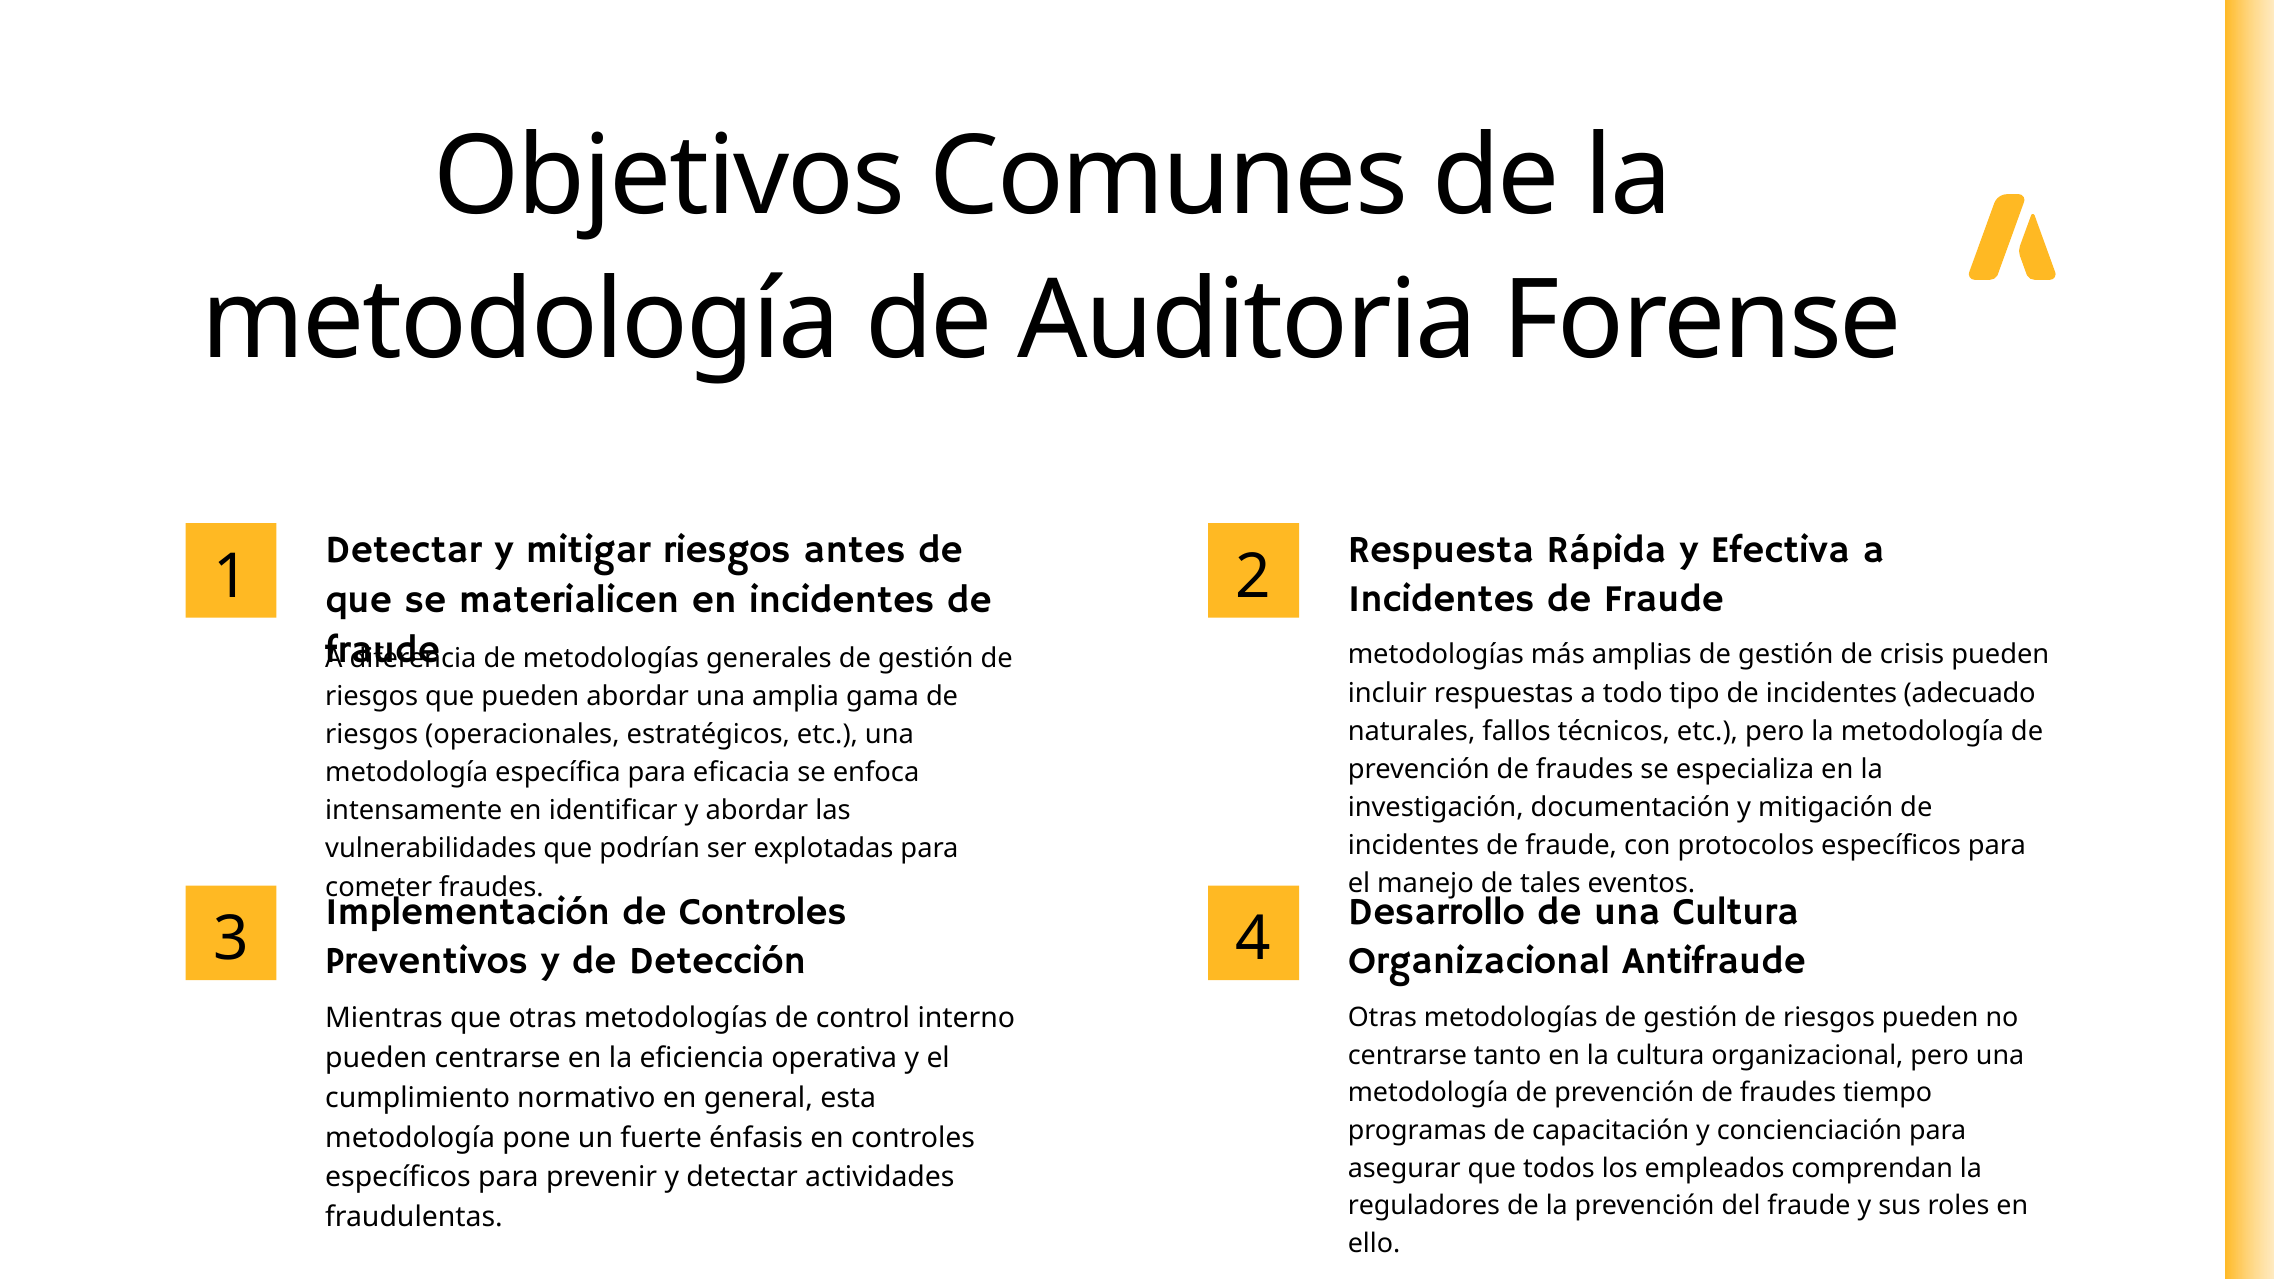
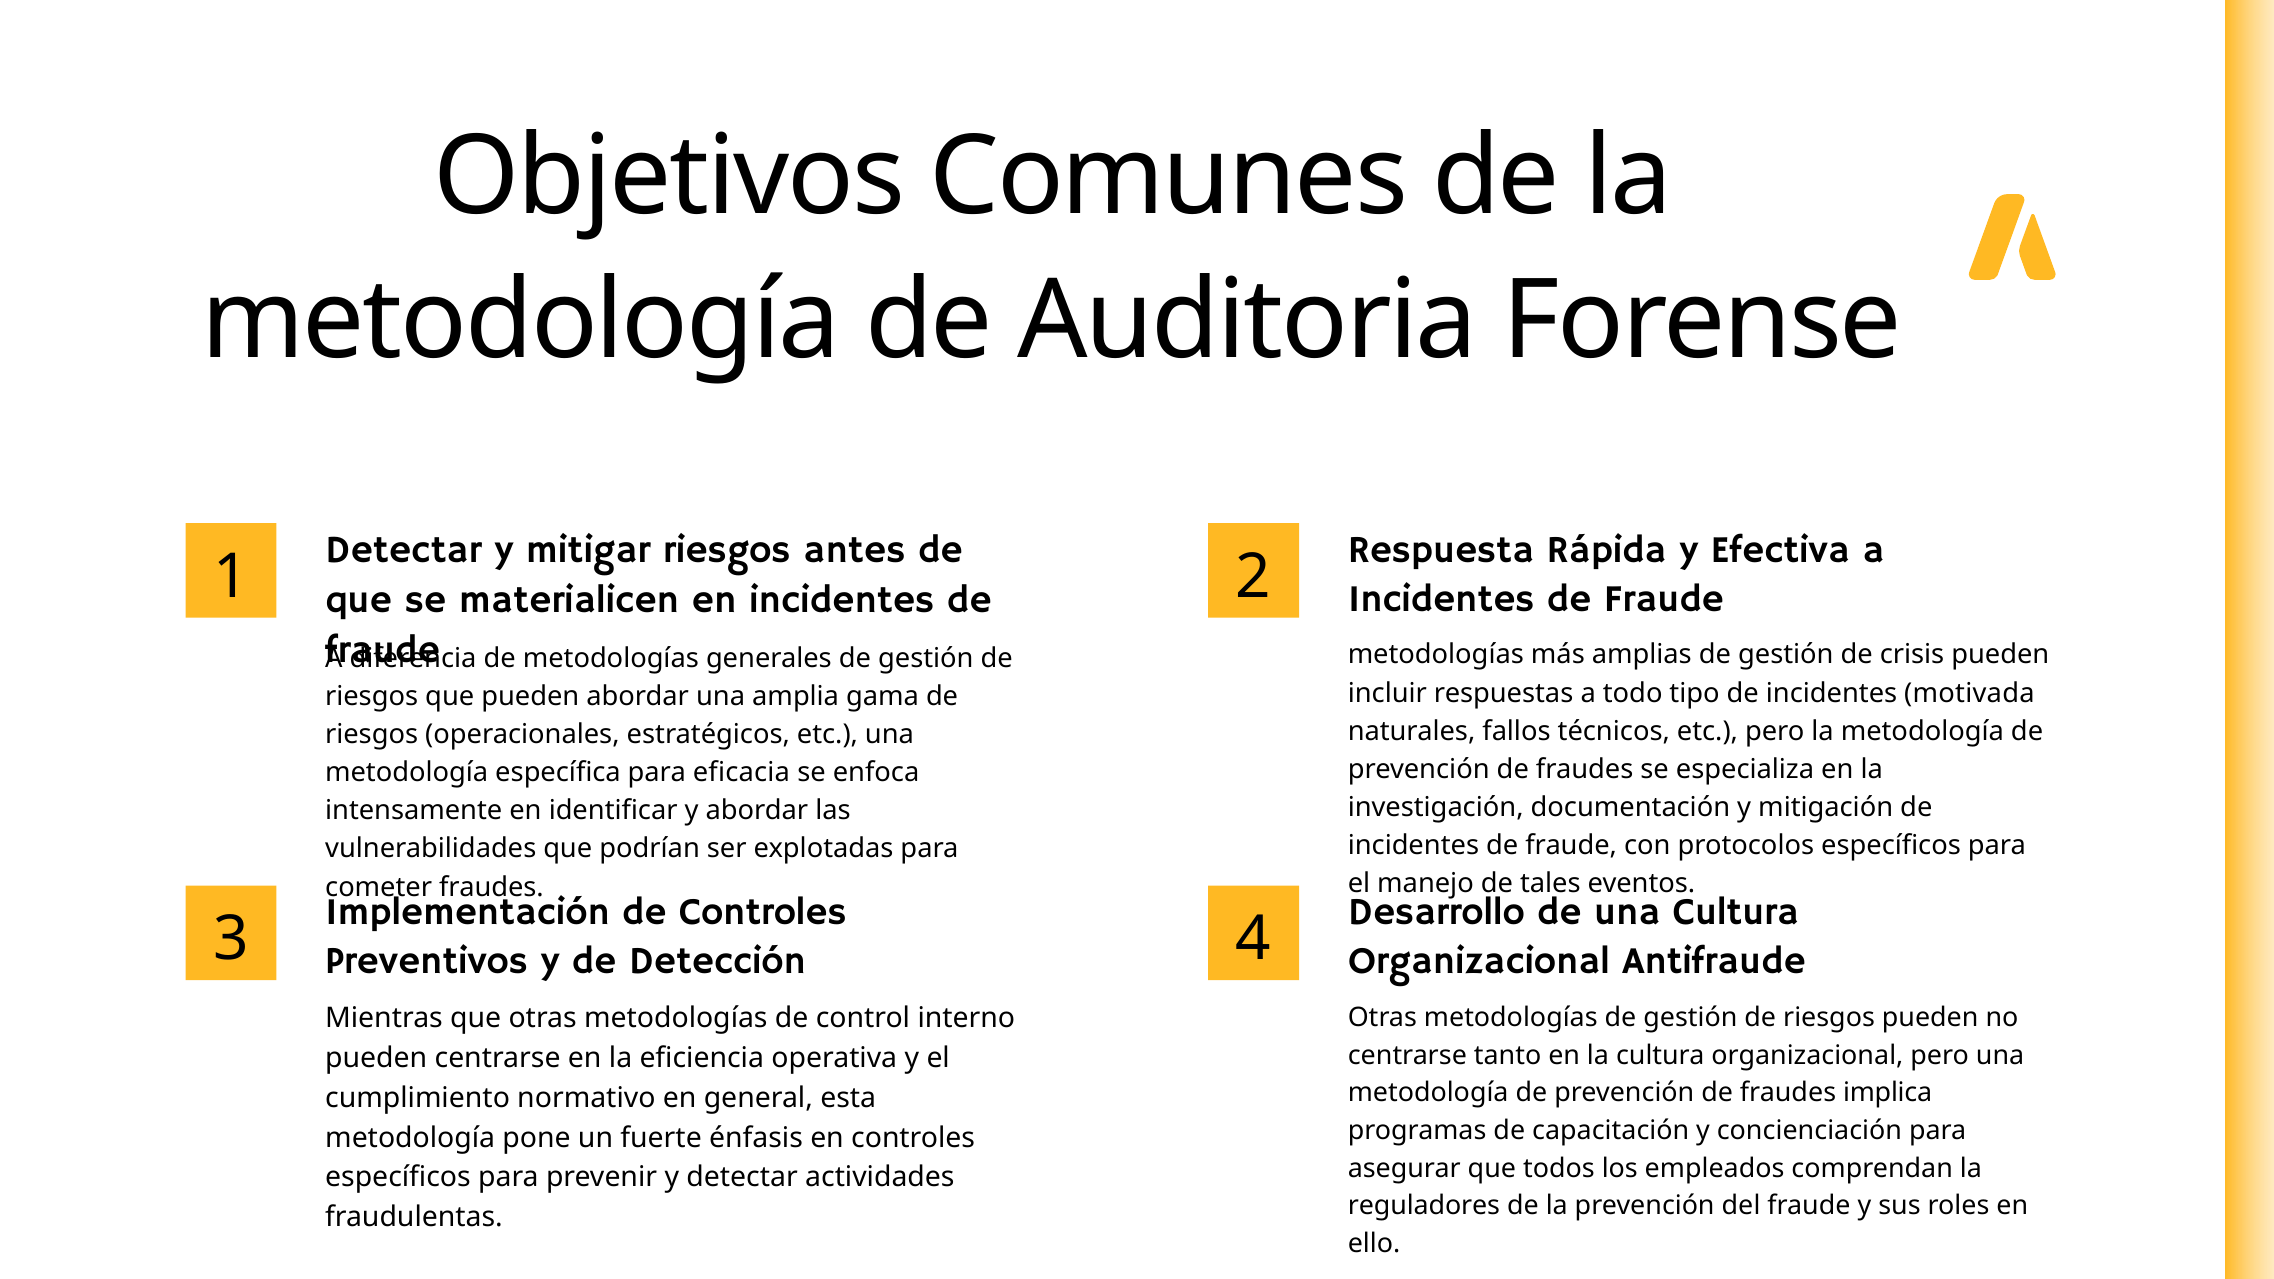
adecuado: adecuado -> motivada (1969, 693)
tiempo: tiempo -> implica (1888, 1093)
